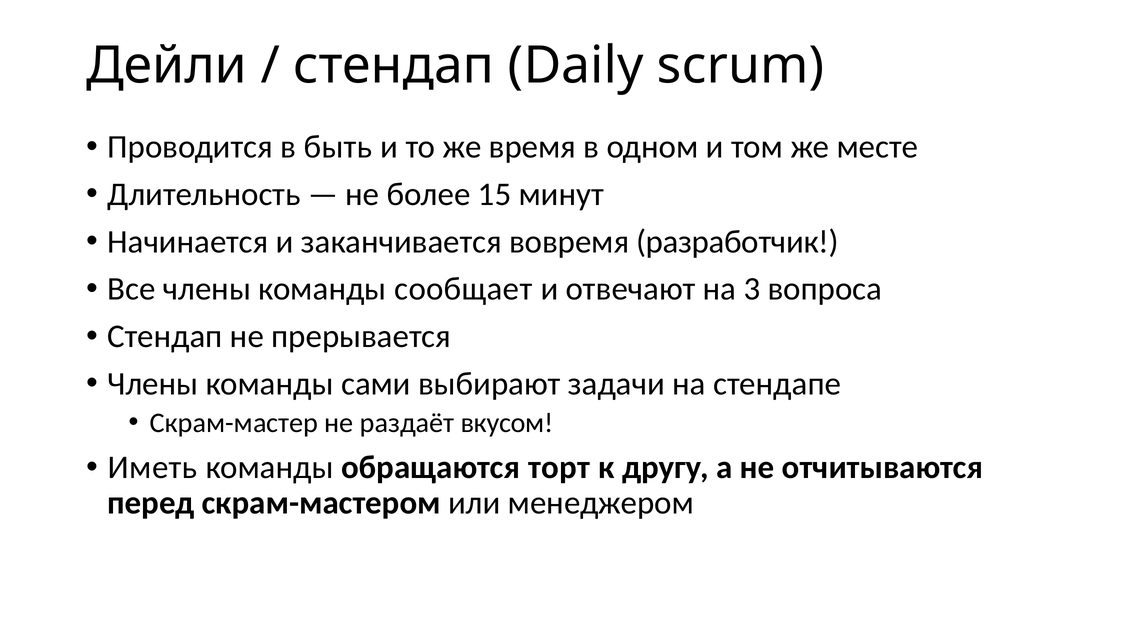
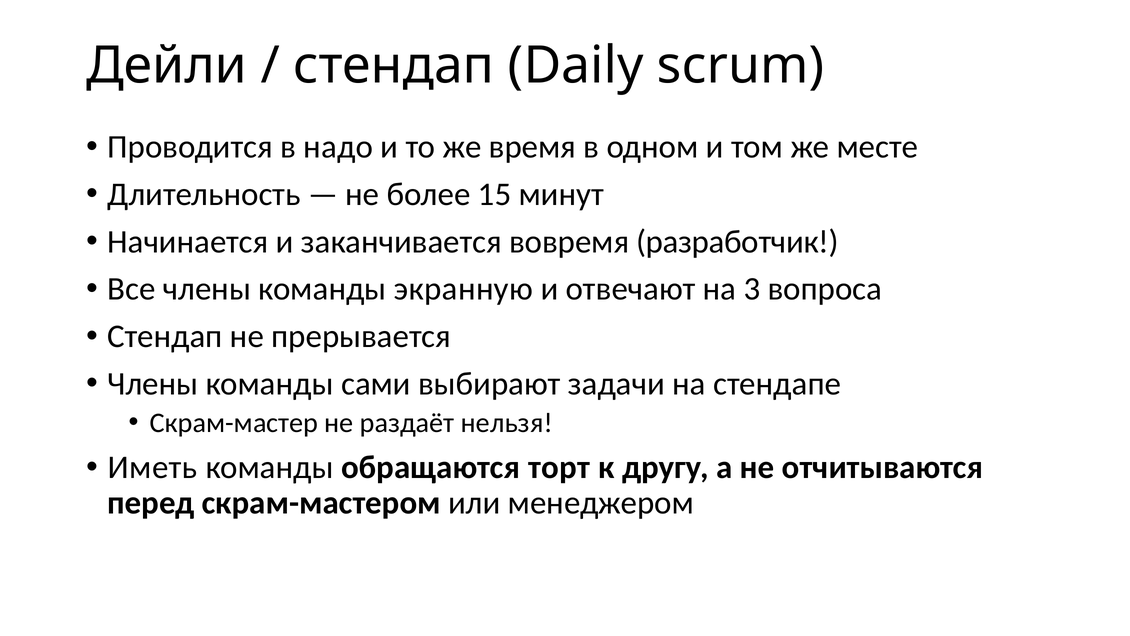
быть: быть -> надо (338, 147)
сообщает: сообщает -> экранную (463, 289)
вкусом: вкусом -> нельзя (507, 422)
